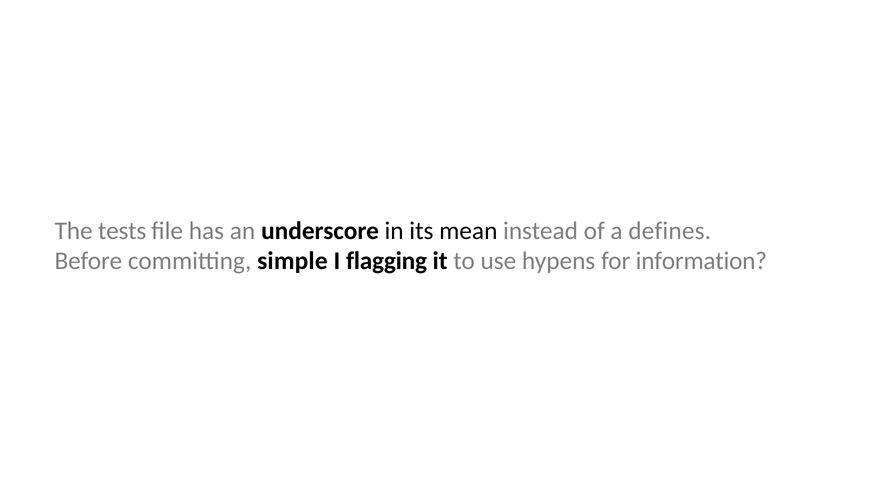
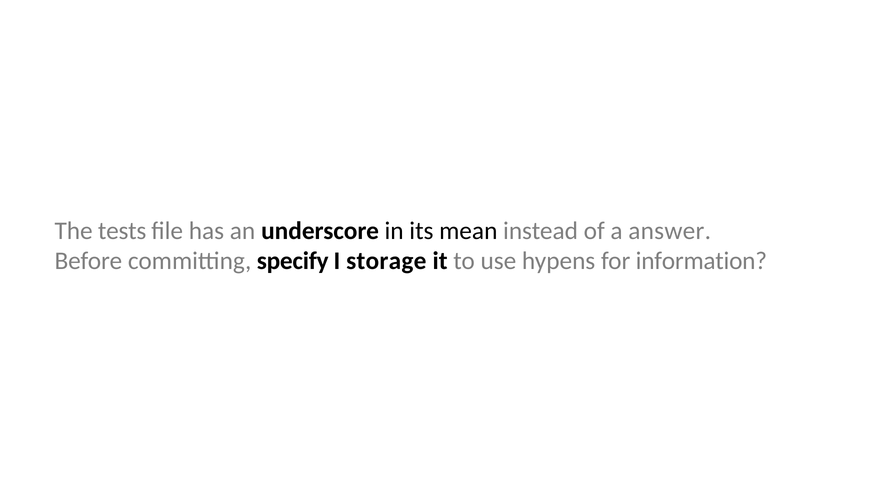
defines: defines -> answer (670, 231)
simple: simple -> specify (293, 261)
flagging: flagging -> storage (386, 261)
